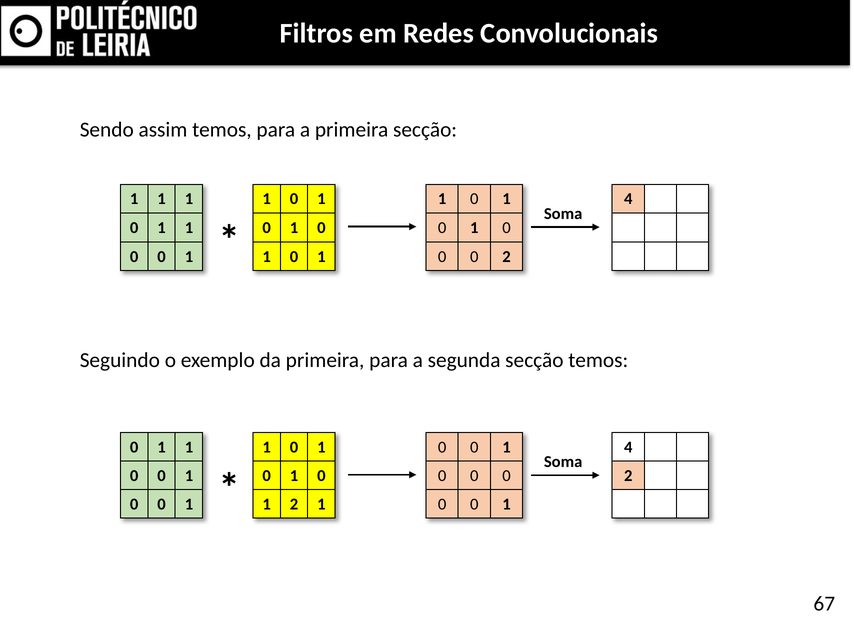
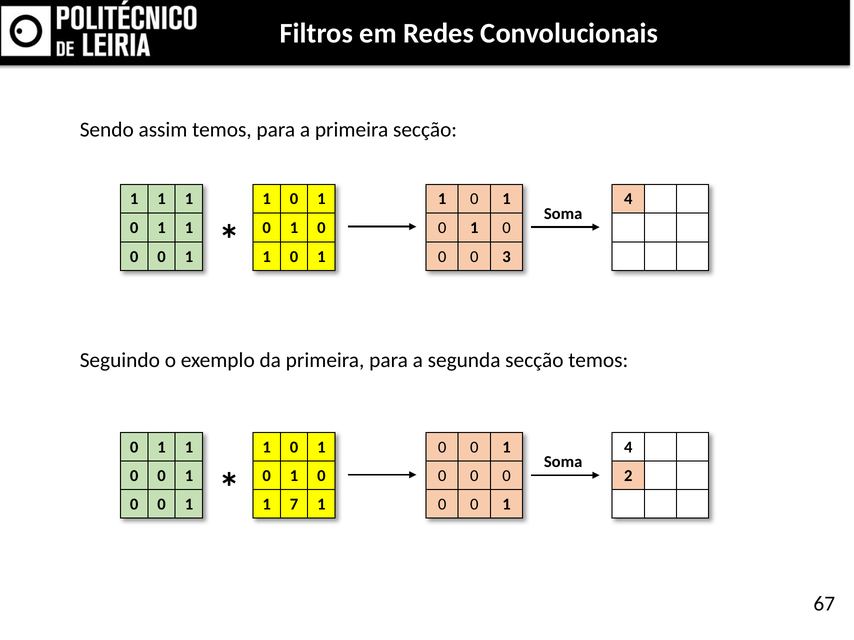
0 2: 2 -> 3 (506, 257)
1 2: 2 -> 7 (294, 505)
